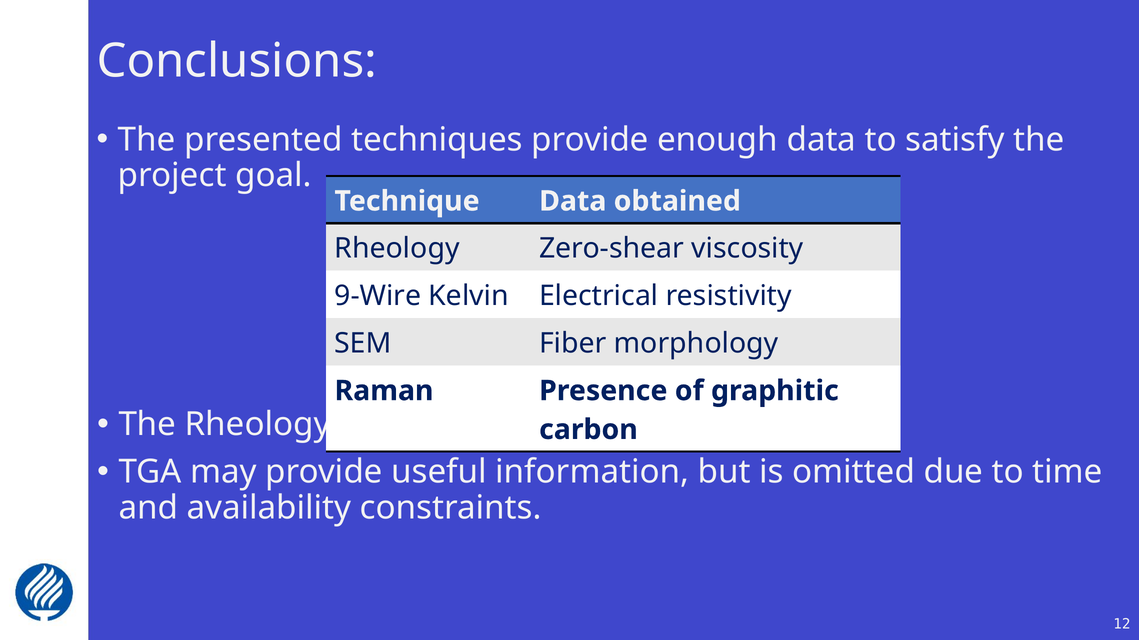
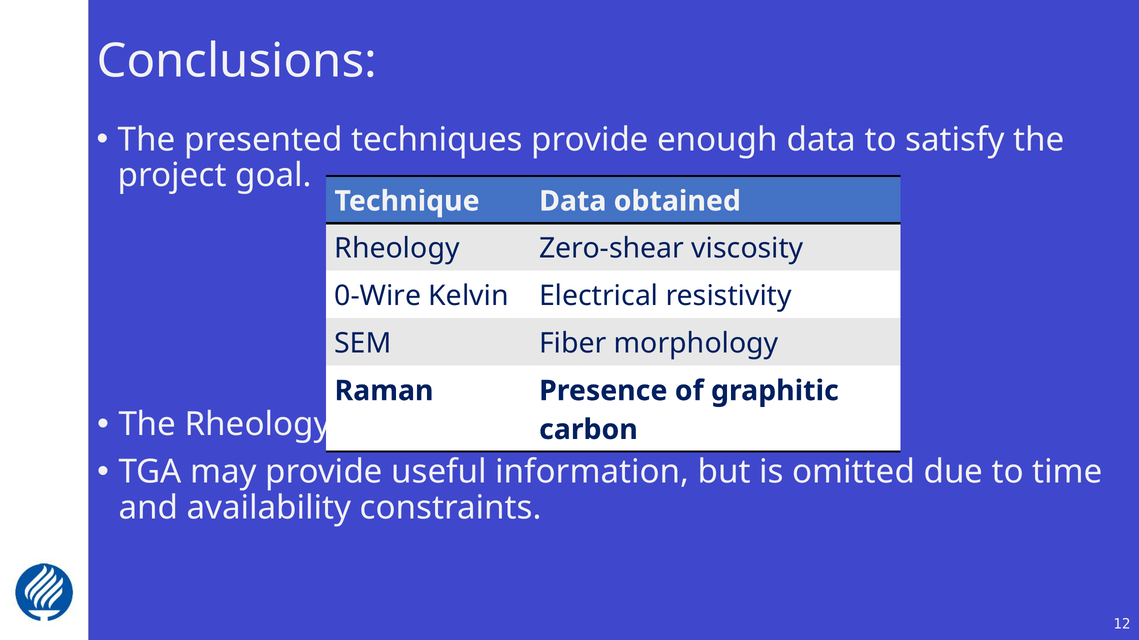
9-Wire: 9-Wire -> 0-Wire (378, 296)
